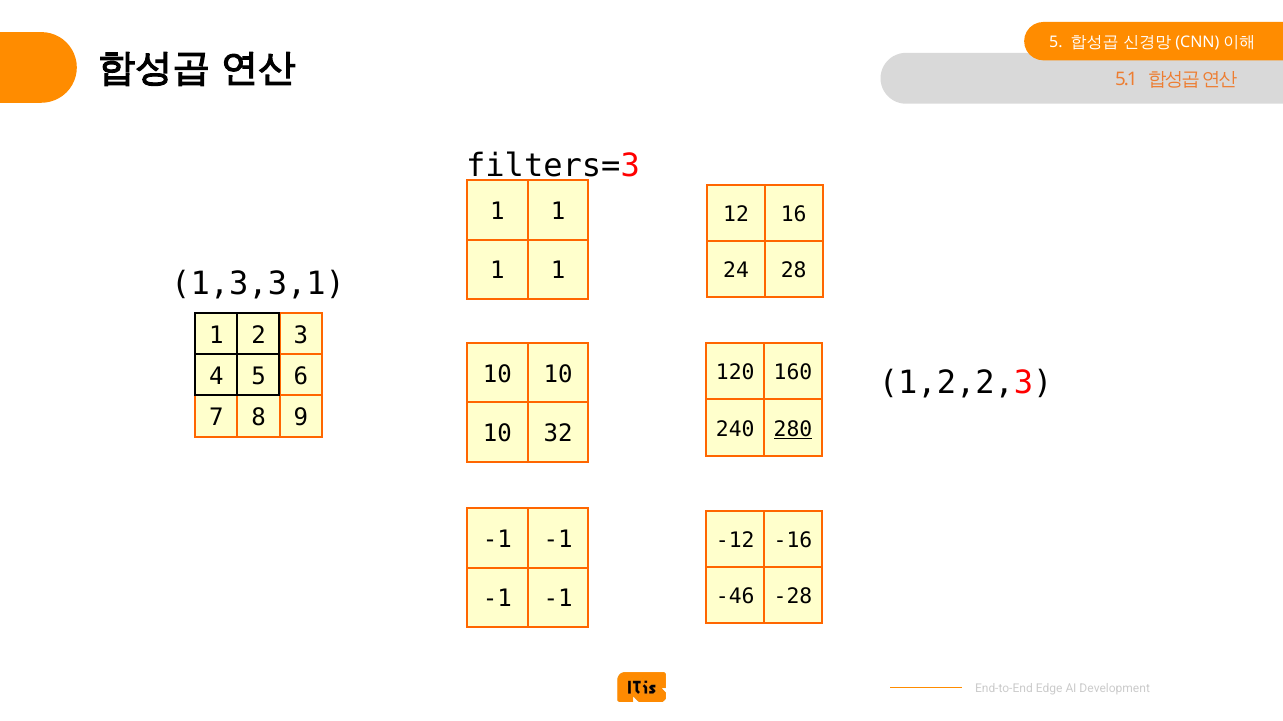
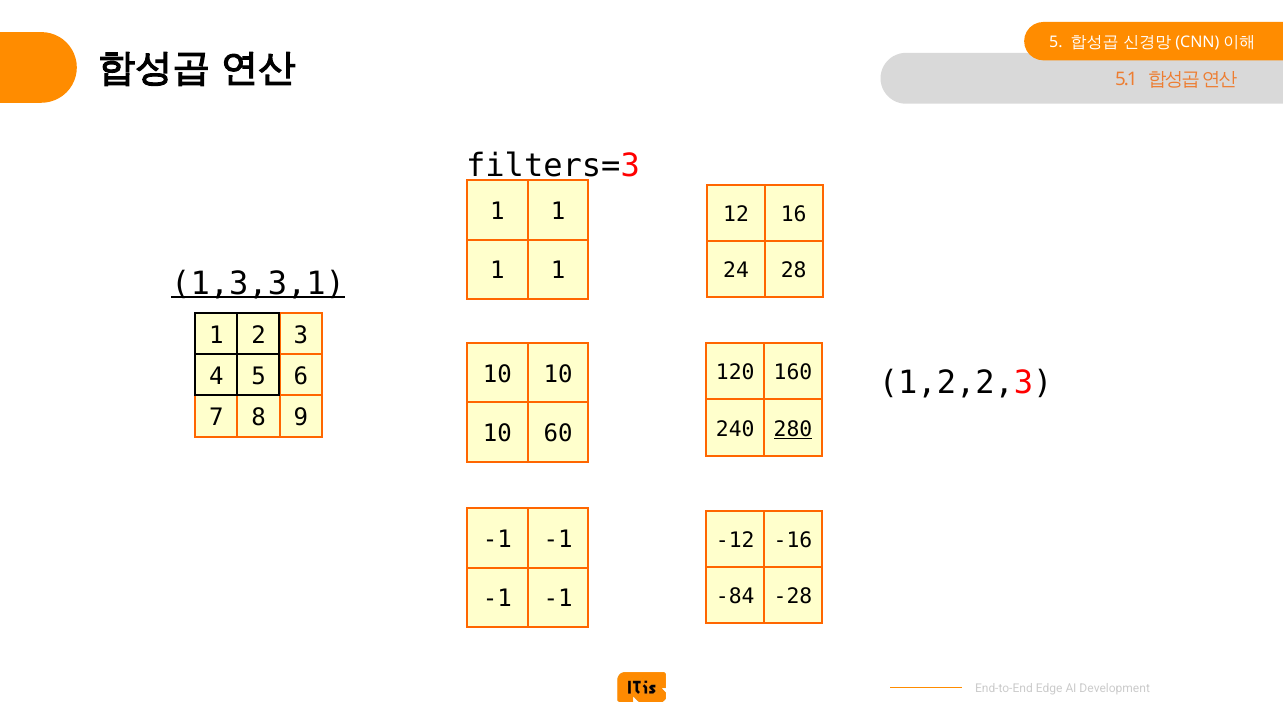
1,3,3,1 underline: none -> present (258, 284)
32: 32 -> 60 (558, 434)
-46: -46 -> -84 (735, 597)
